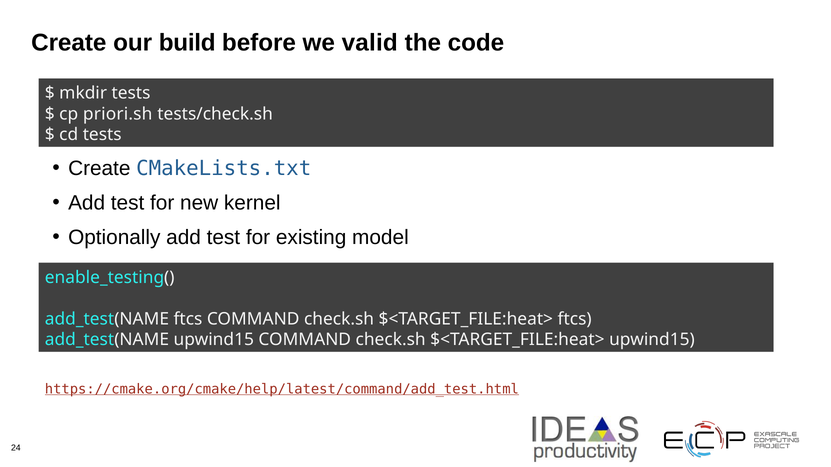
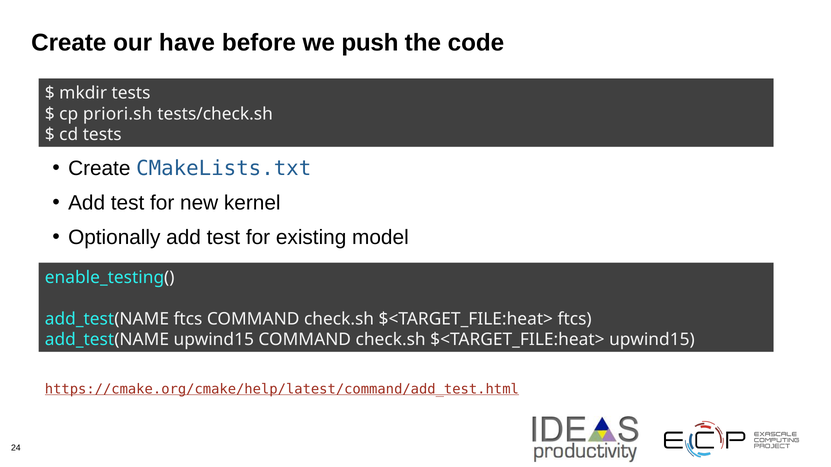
build: build -> have (187, 43)
valid: valid -> push (370, 43)
